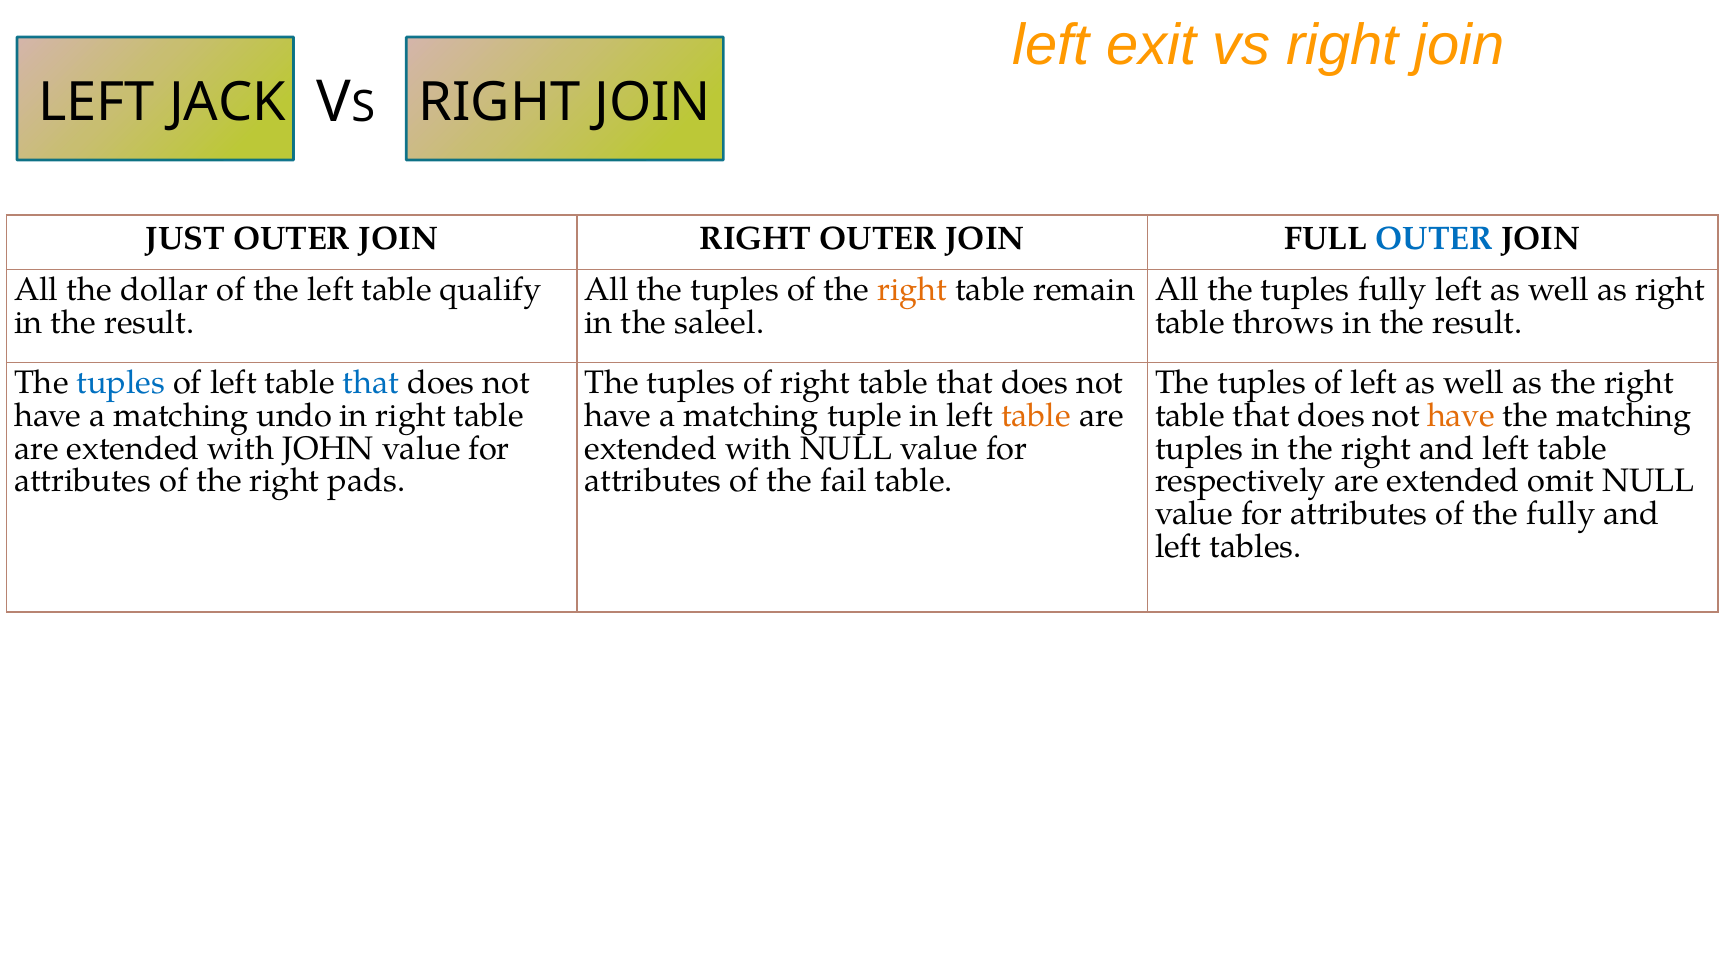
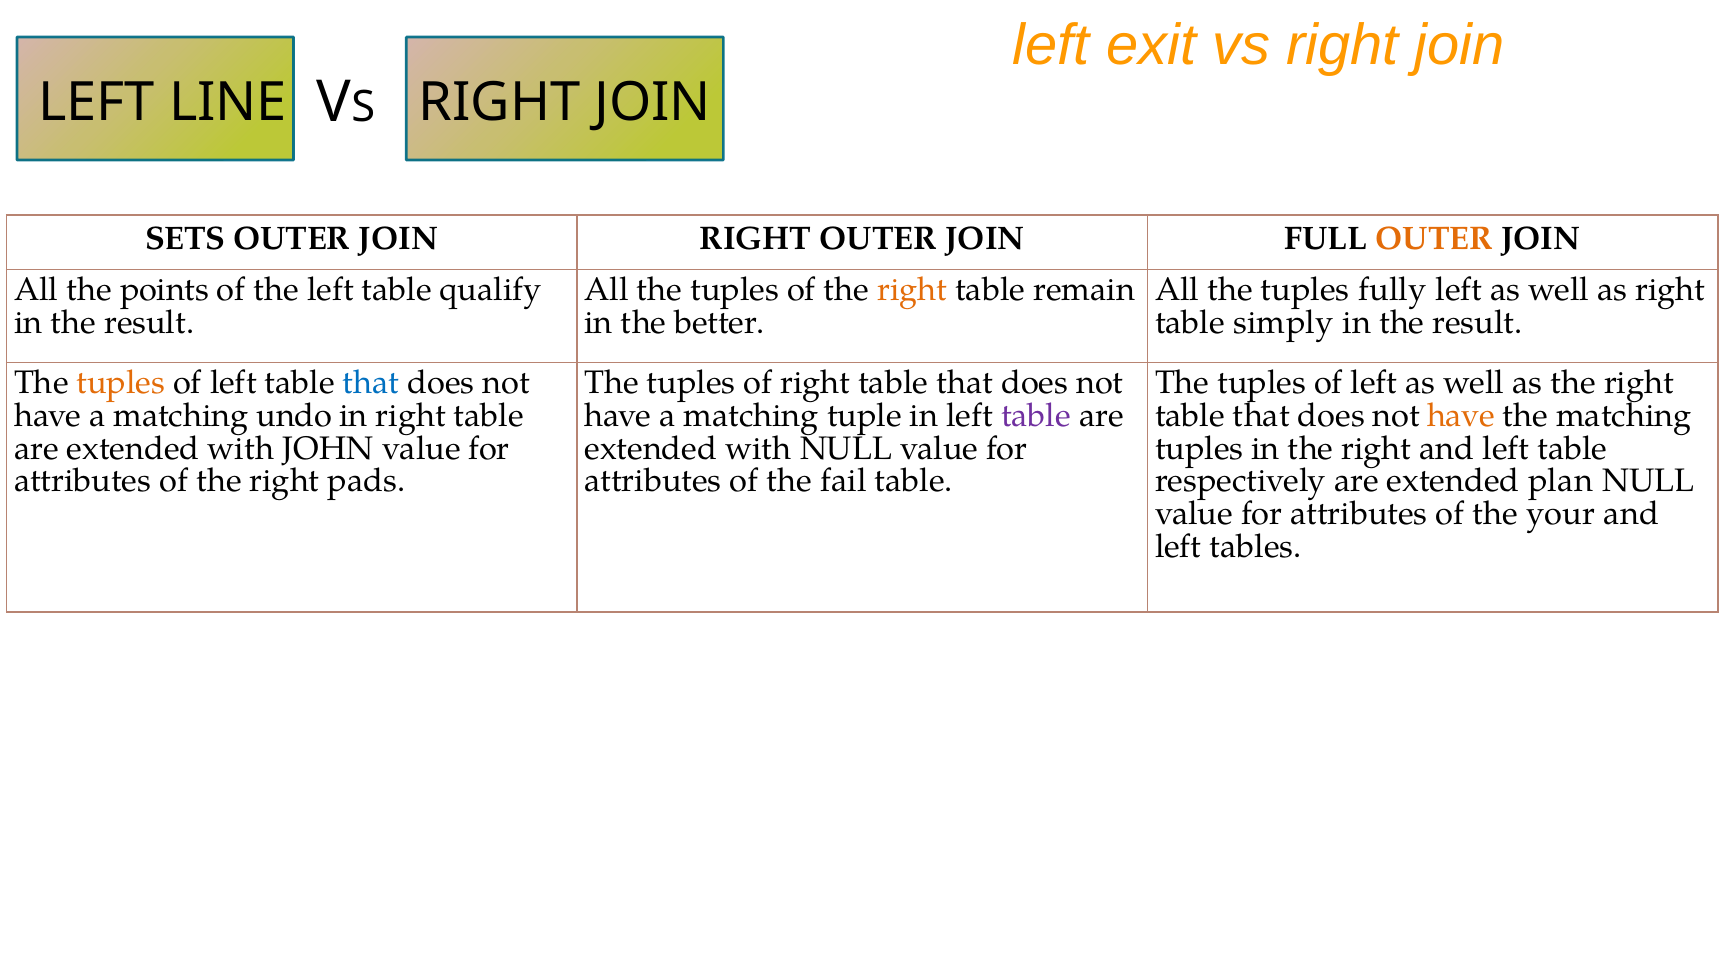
JACK: JACK -> LINE (228, 103)
JUST: JUST -> SETS (185, 239)
OUTER colour: blue -> orange (1434, 239)
dollar: dollar -> points (165, 290)
saleel: saleel -> better (720, 322)
throws: throws -> simply (1283, 322)
tuples colour: blue -> orange (121, 383)
table colour: orange -> purple (1036, 416)
omit: omit -> plan (1561, 481)
the fully: fully -> your (1561, 514)
